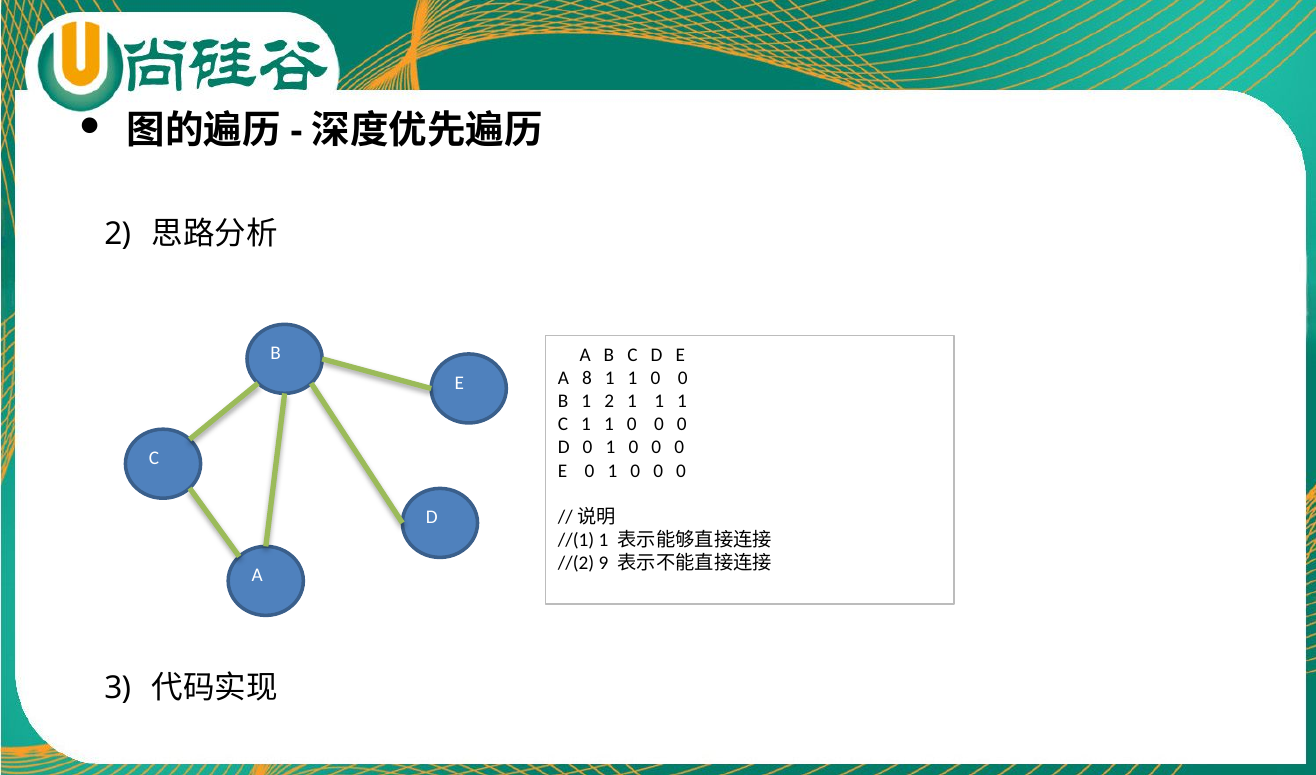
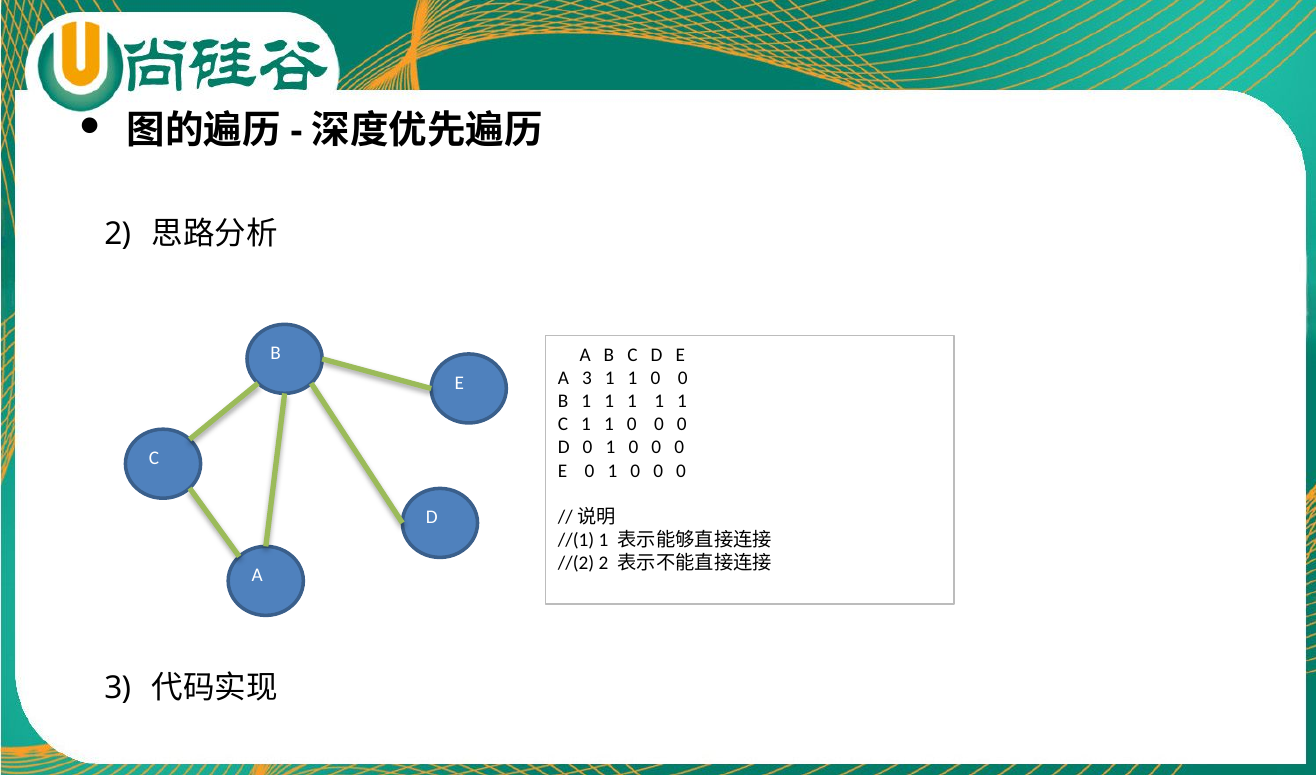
A 8: 8 -> 3 (587, 378)
B 1 2: 2 -> 1 (609, 401)
//(2 9: 9 -> 2 (603, 563)
